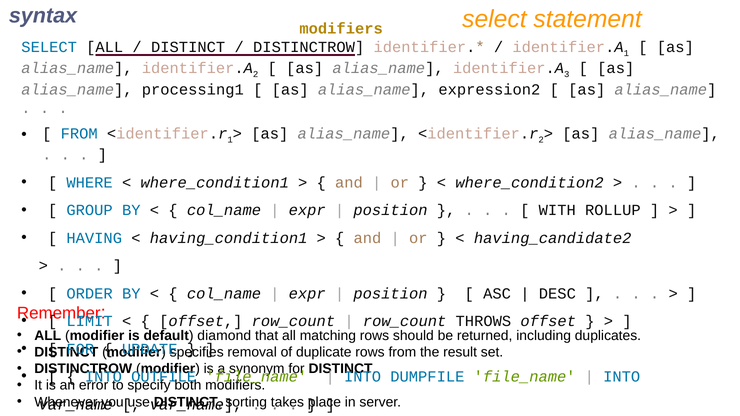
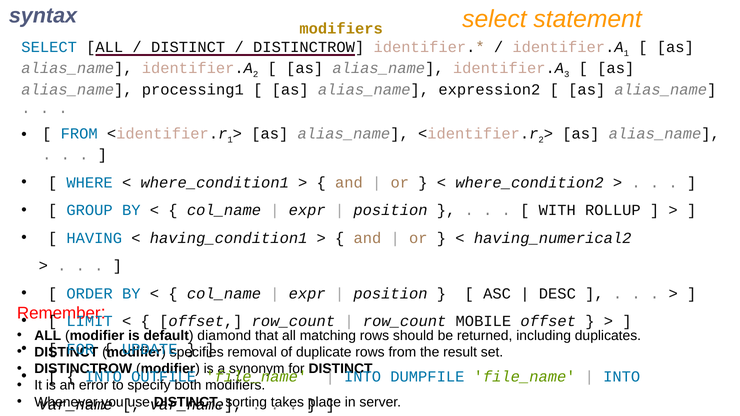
having_candidate2: having_candidate2 -> having_numerical2 (553, 238)
THROWS: THROWS -> MOBILE (483, 321)
